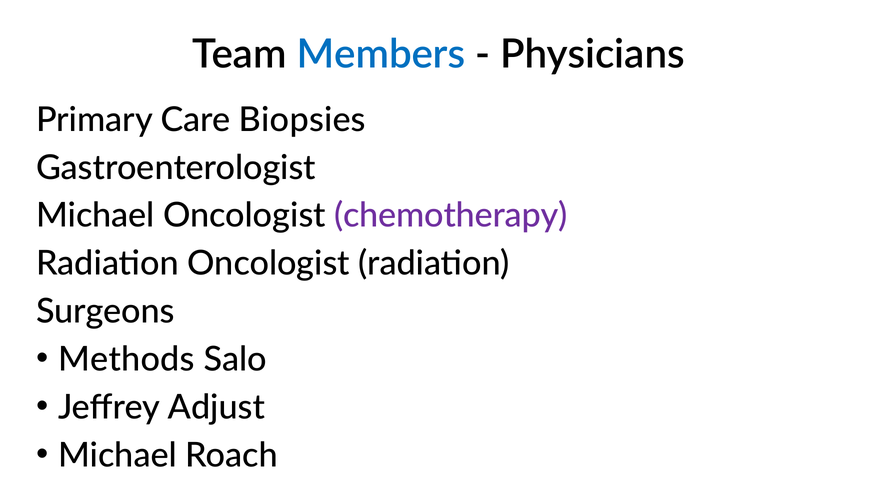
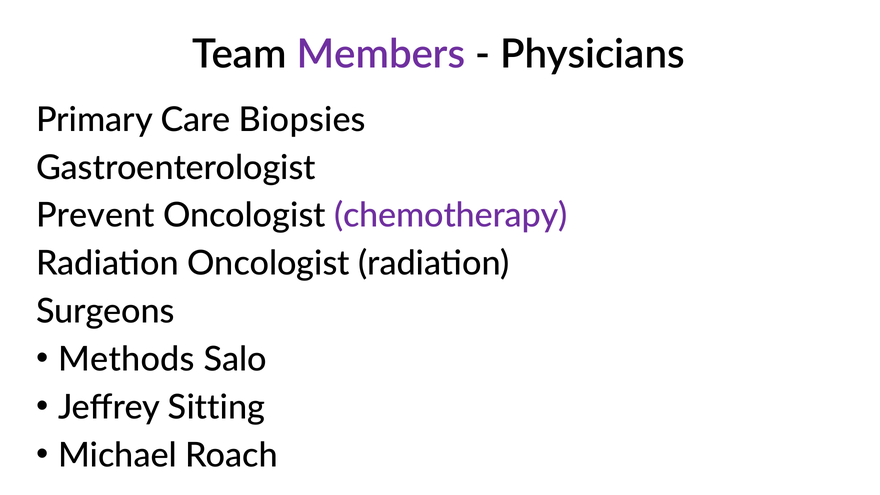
Members colour: blue -> purple (381, 54)
Michael: Michael -> Prevent (95, 216)
Adjust: Adjust -> Sitting (217, 407)
